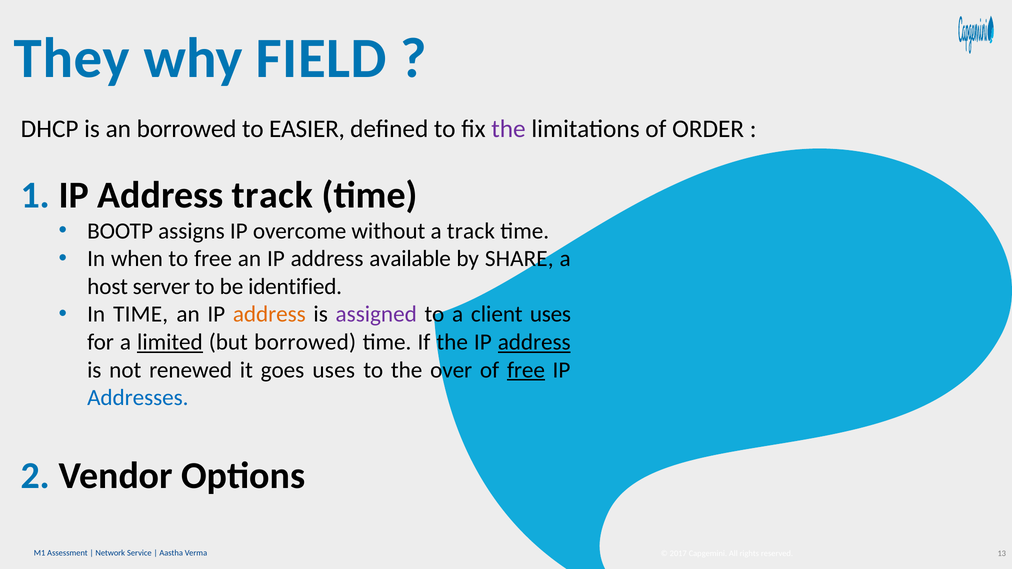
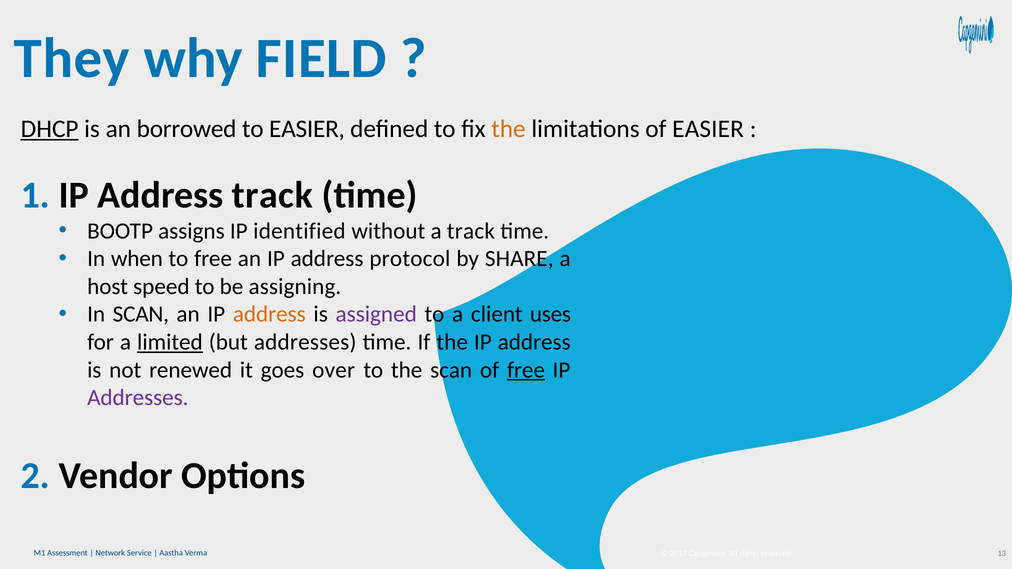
DHCP underline: none -> present (50, 129)
the colour: purple -> orange (509, 129)
of ORDER: ORDER -> EASIER (708, 129)
overcome: overcome -> identified (299, 231)
available: available -> protocol (410, 259)
server: server -> speed (161, 287)
identified: identified -> assigning (295, 287)
In TIME: TIME -> SCAN (141, 314)
but borrowed: borrowed -> addresses (305, 342)
address underline: present -> none (534, 342)
goes uses: uses -> over (334, 370)
the over: over -> scan (451, 370)
Addresses colour: blue -> purple (138, 398)
